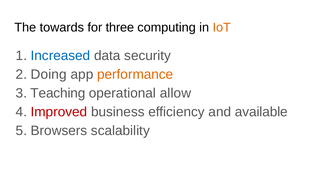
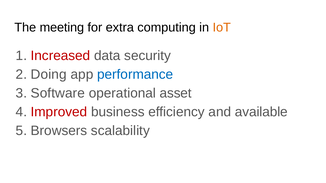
towards: towards -> meeting (62, 28)
three: three -> extra (120, 28)
Increased colour: blue -> red (60, 56)
performance colour: orange -> blue (135, 75)
Teaching: Teaching -> Software (58, 93)
allow: allow -> asset (176, 93)
